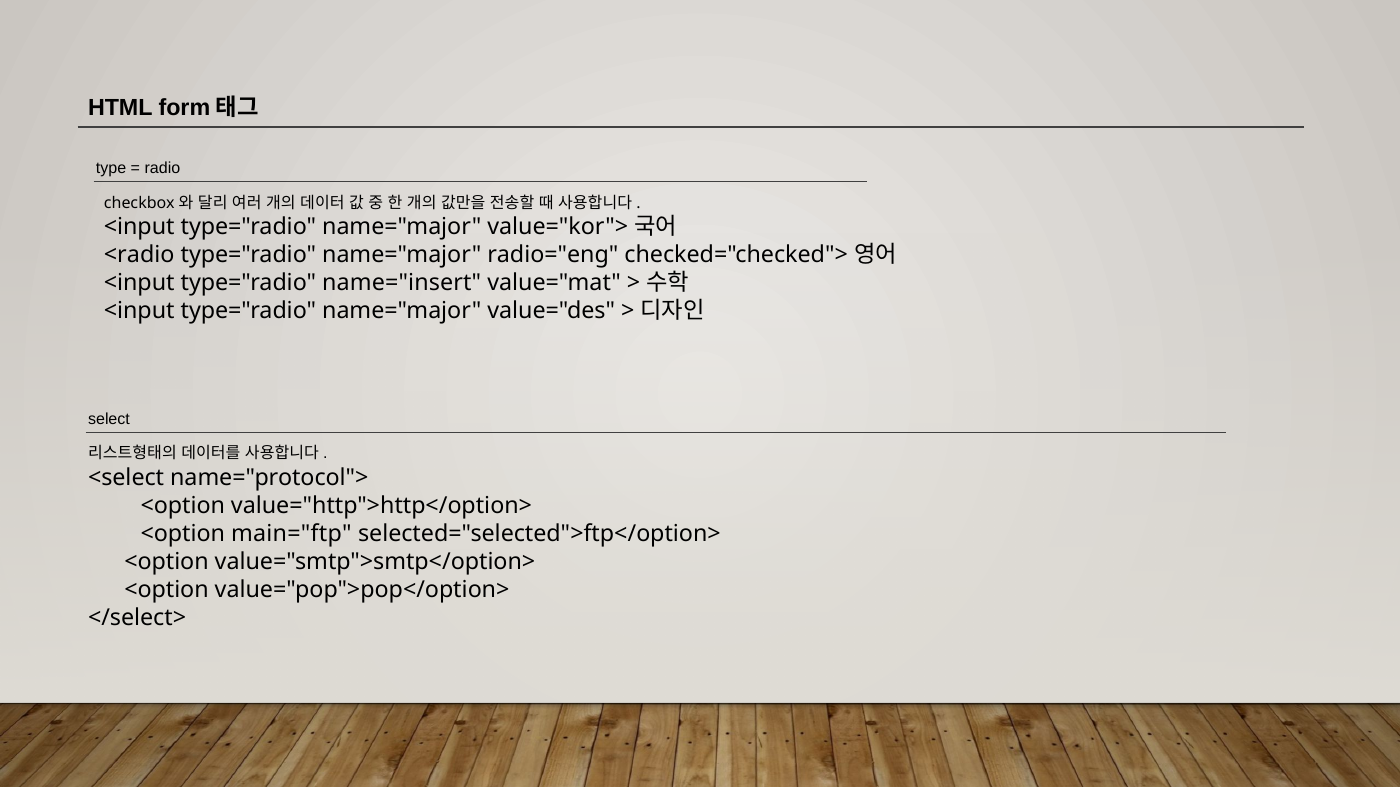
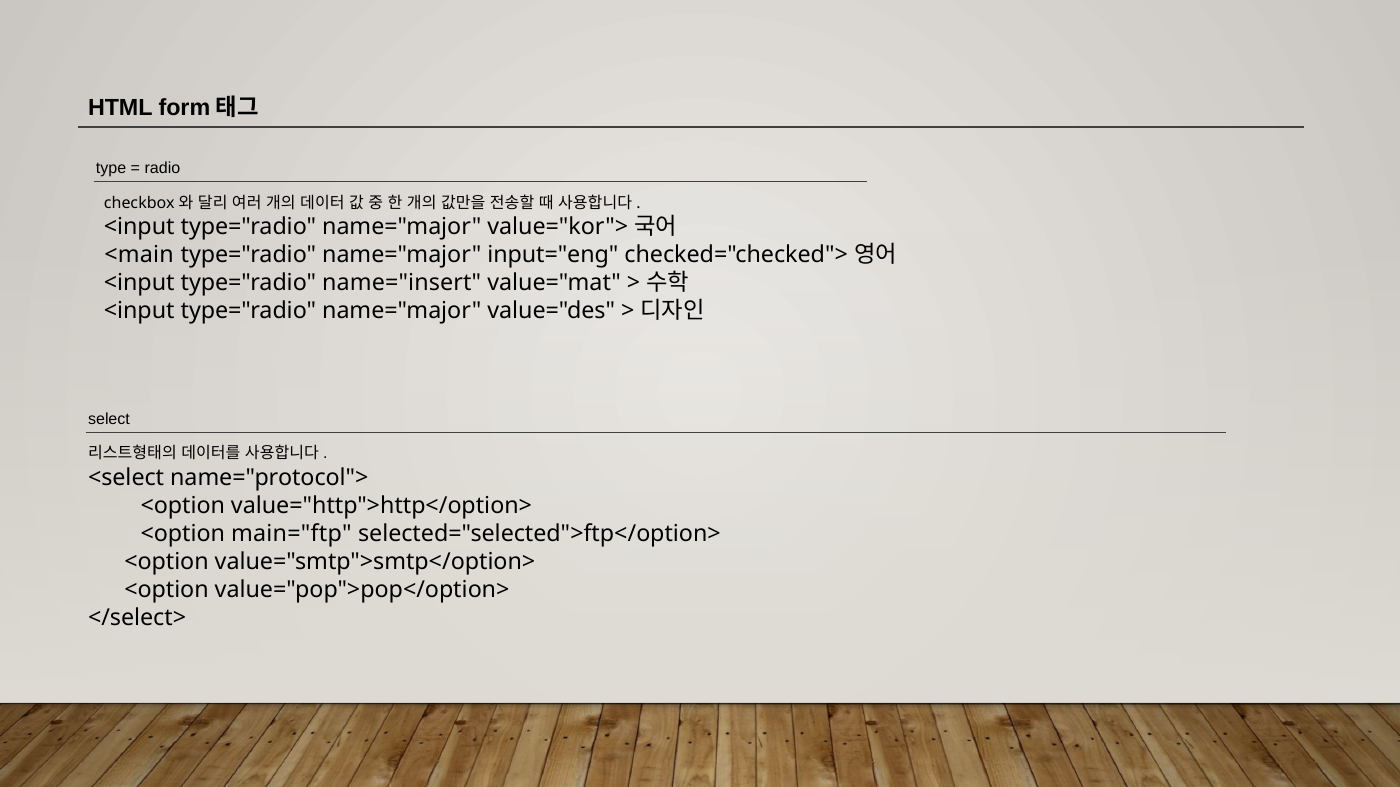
<radio: <radio -> <main (139, 255)
radio="eng: radio="eng -> input="eng (553, 255)
